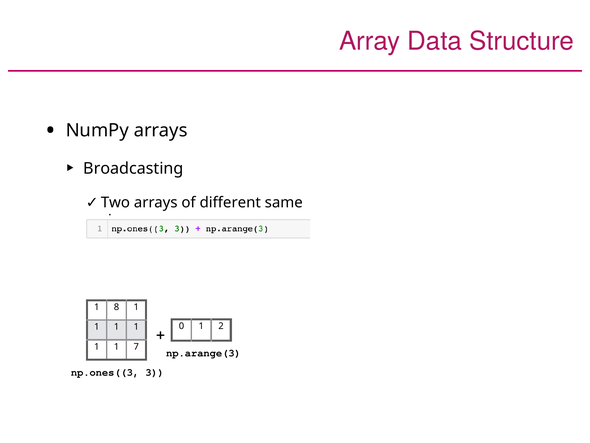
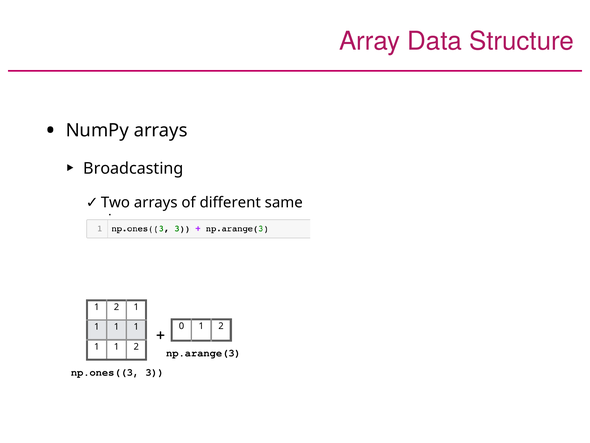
8: 8 -> 2 (117, 307)
1 1 7: 7 -> 2 (136, 346)
